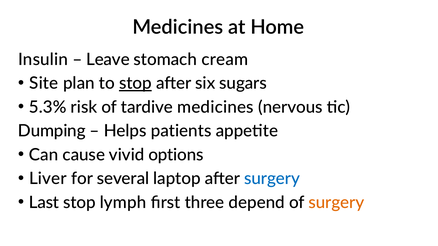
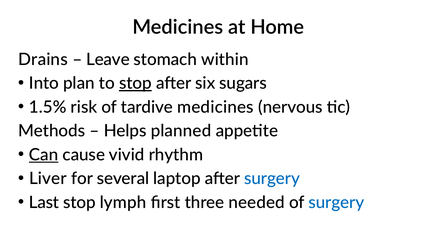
Insulin: Insulin -> Drains (43, 60)
cream: cream -> within (225, 60)
Site: Site -> Into (44, 83)
5.3%: 5.3% -> 1.5% (48, 107)
Dumping: Dumping -> Methods (52, 131)
patients: patients -> planned (181, 131)
Can underline: none -> present (44, 155)
options: options -> rhythm (176, 155)
depend: depend -> needed (257, 203)
surgery colour: orange -> blue (336, 203)
